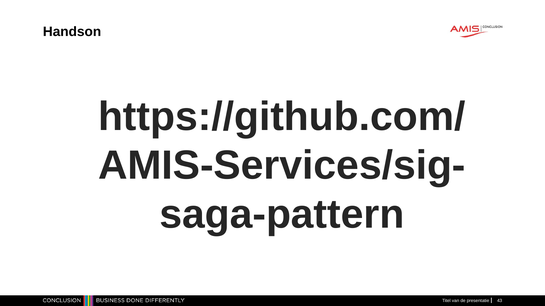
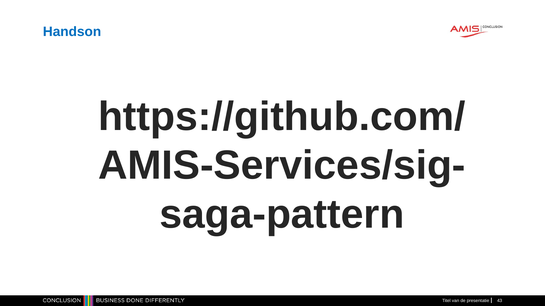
Handson colour: black -> blue (72, 32)
